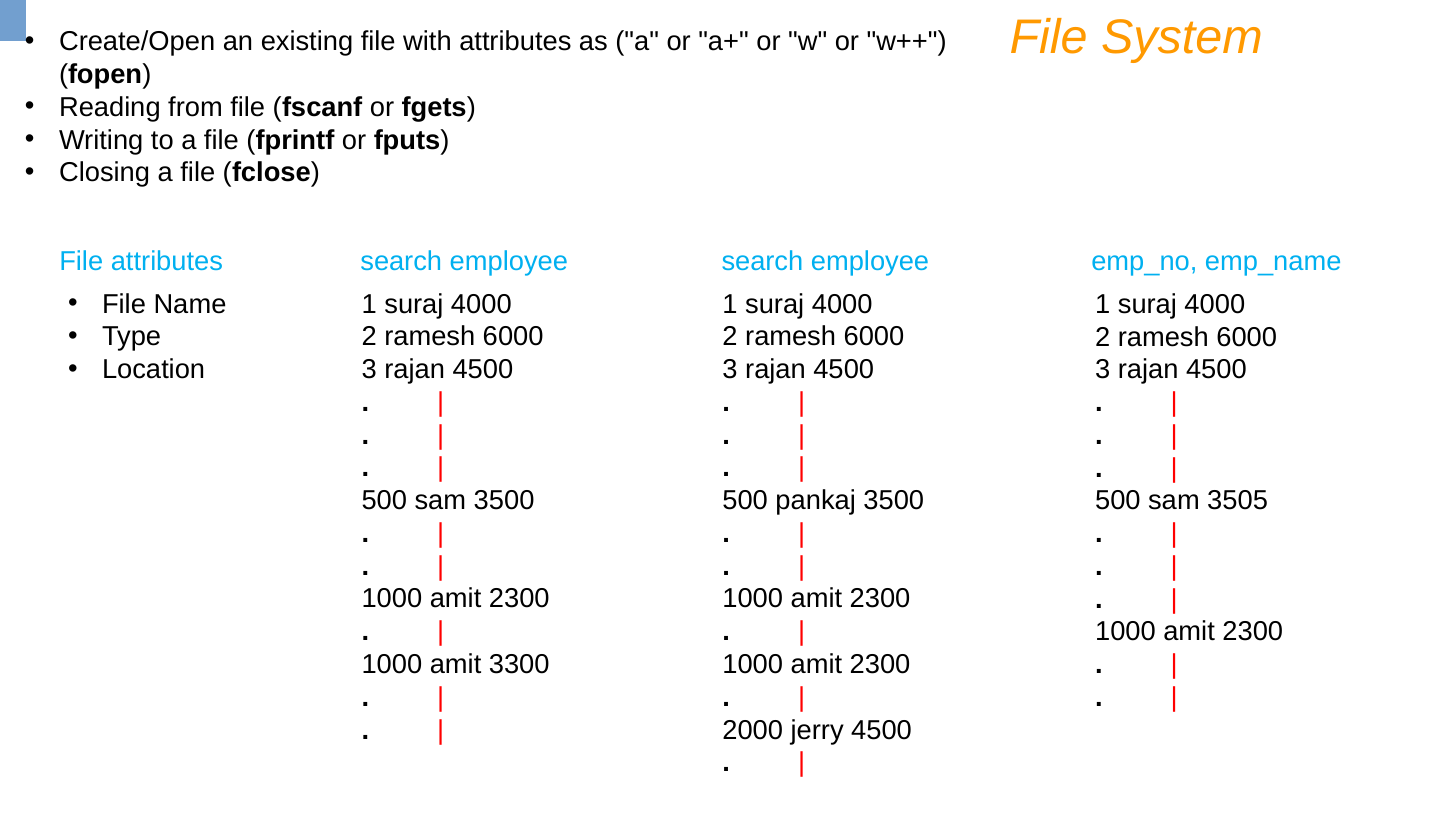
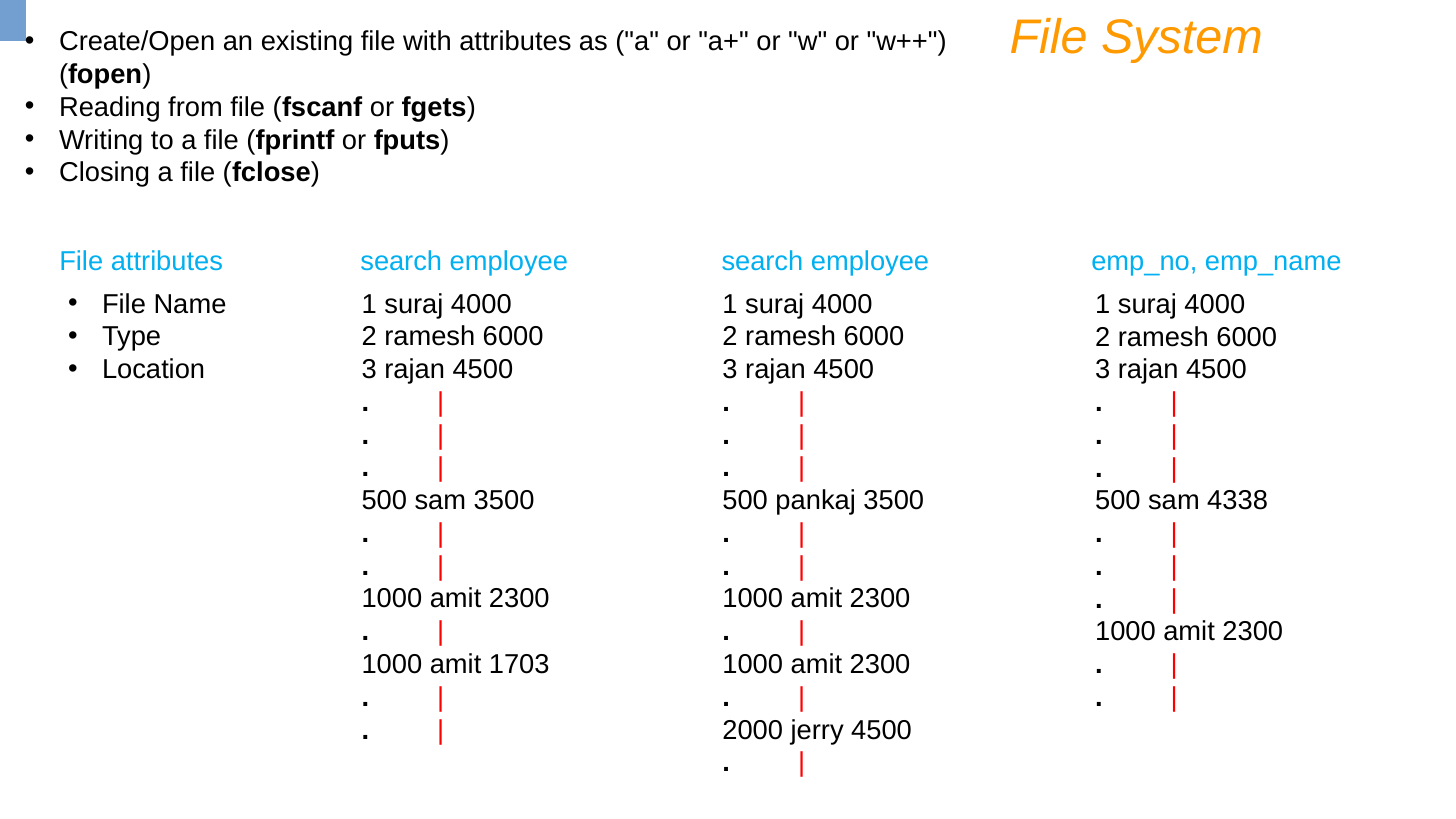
3505: 3505 -> 4338 (1238, 501)
3300: 3300 -> 1703 (519, 664)
